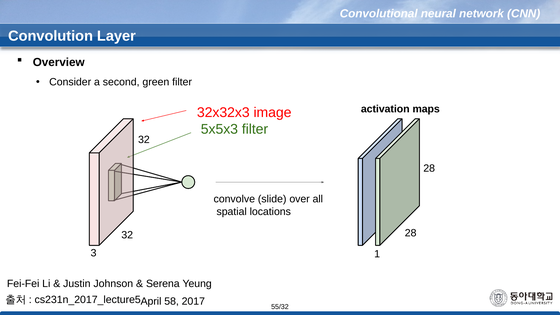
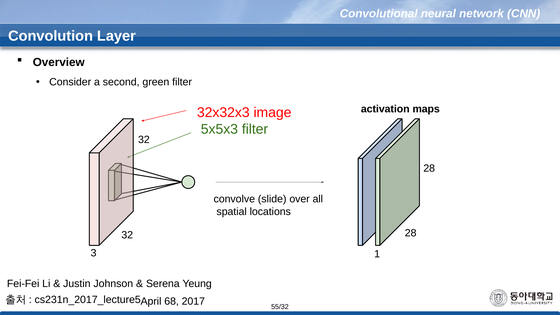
58: 58 -> 68 (172, 301)
